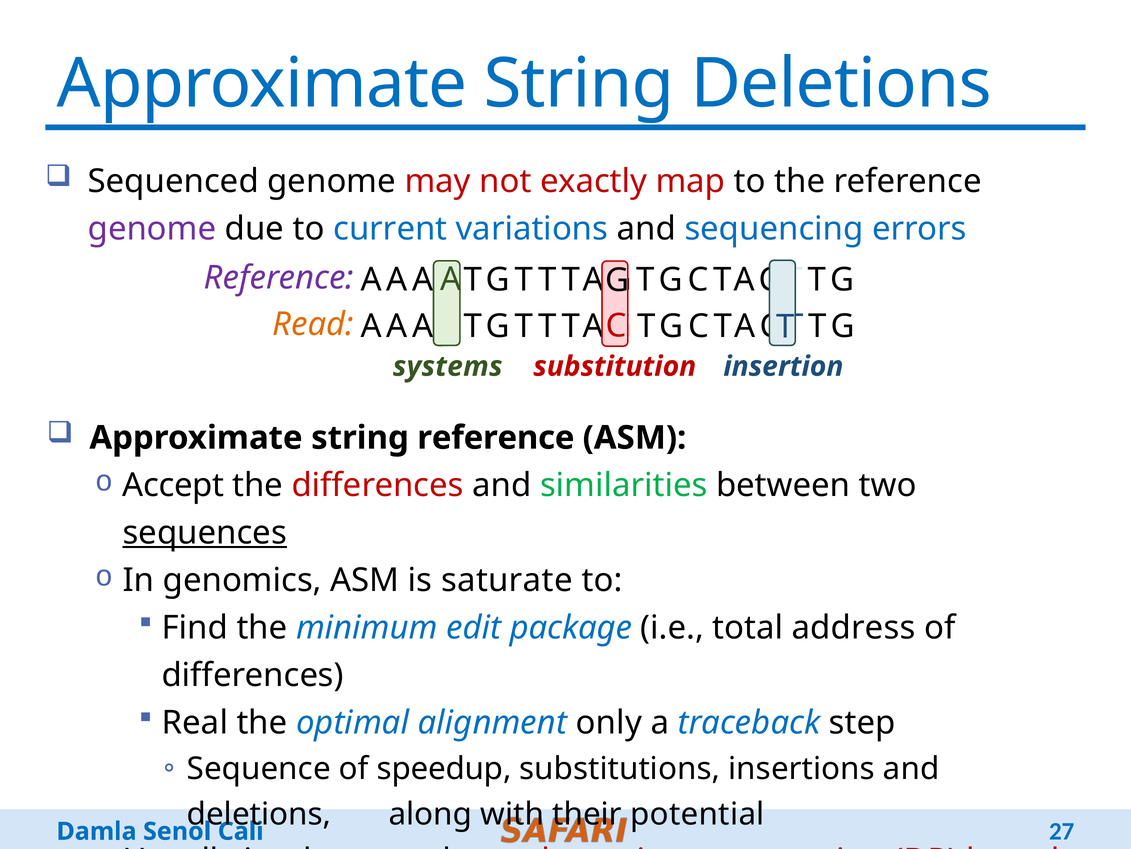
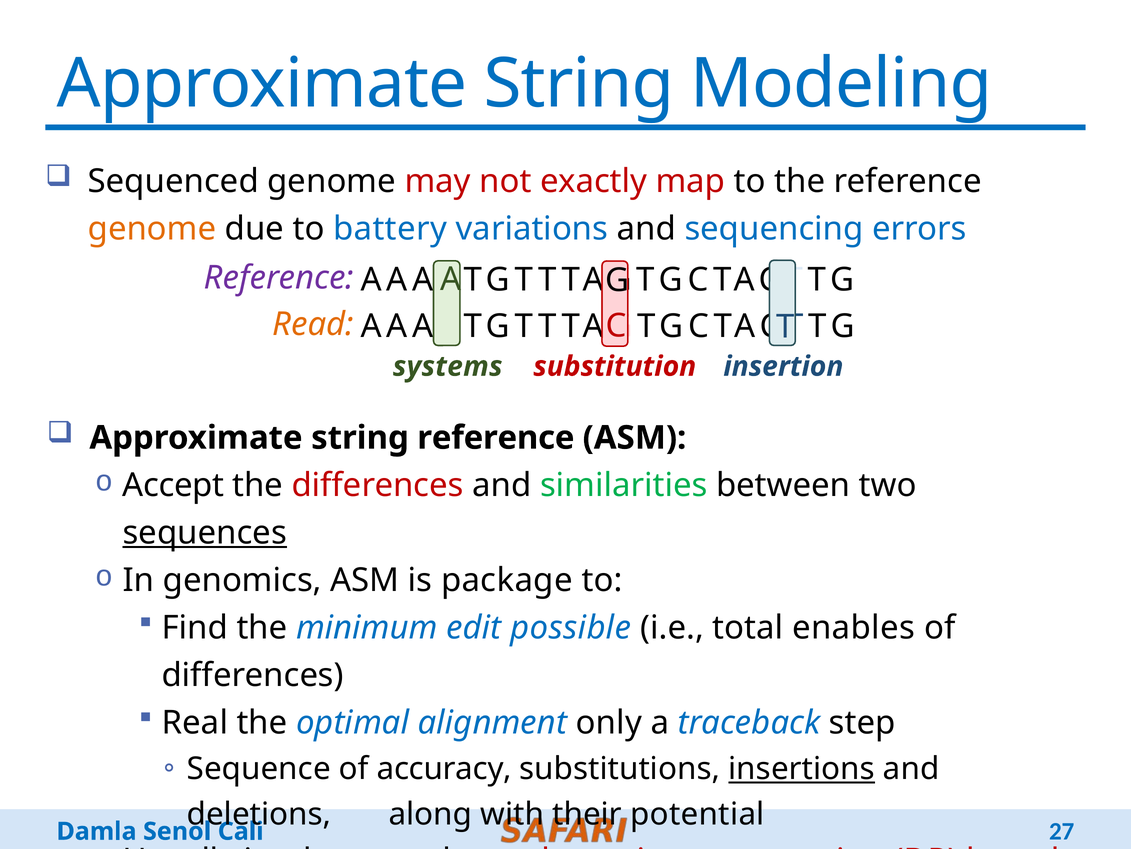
String Deletions: Deletions -> Modeling (841, 84)
genome colour: purple -> orange (152, 229)
current: current -> battery (390, 229)
saturate: saturate -> package (507, 580)
package: package -> possible (571, 627)
address: address -> enables (853, 627)
speedup: speedup -> accuracy (444, 768)
insertions underline: none -> present (802, 768)
